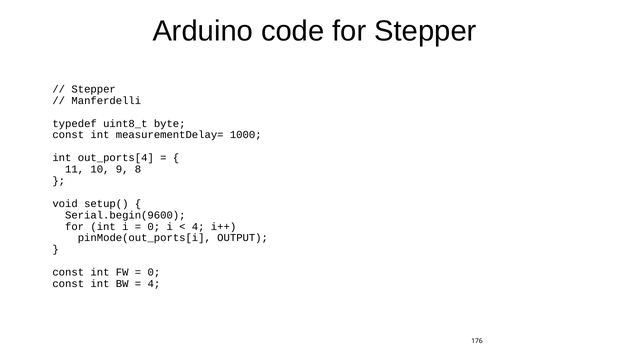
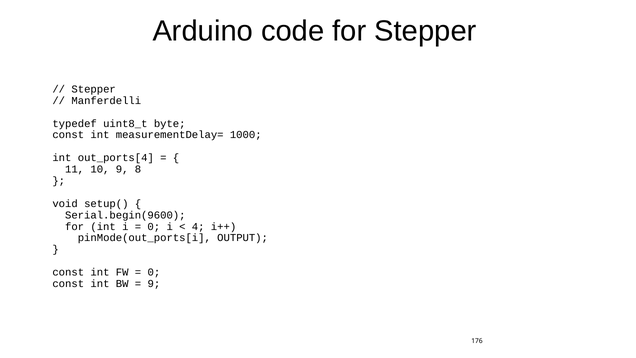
4: 4 -> 9 (154, 284)
